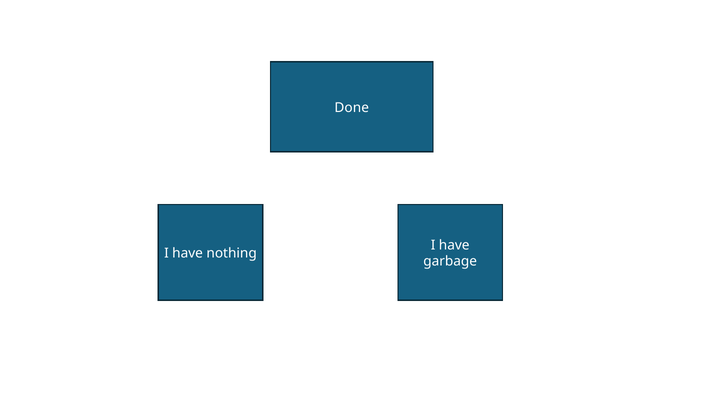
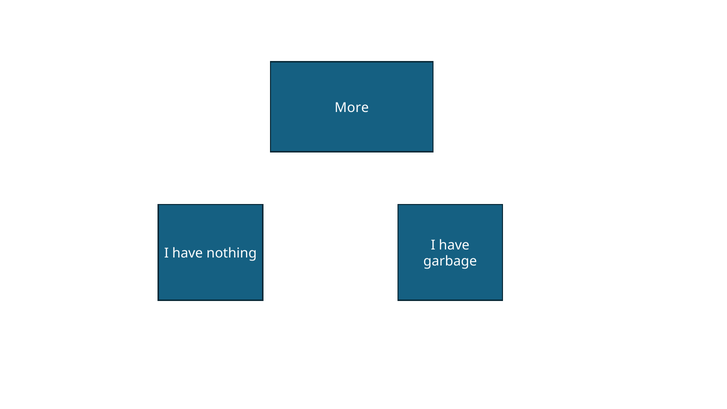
Done: Done -> More (352, 108)
